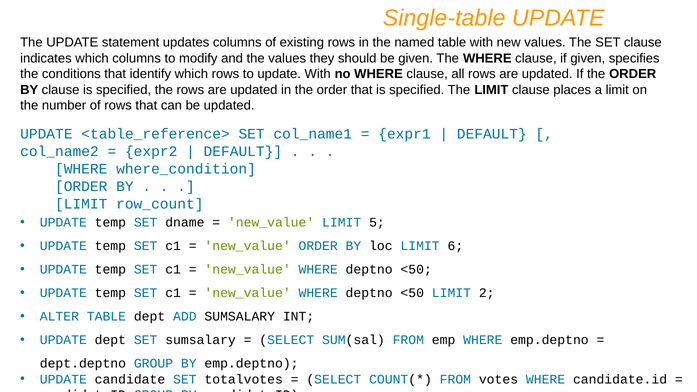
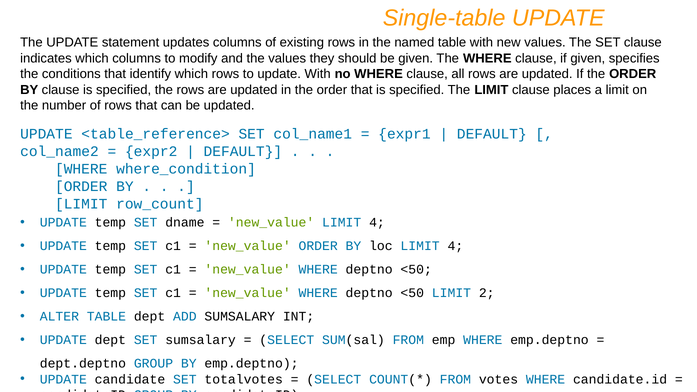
new_value LIMIT 5: 5 -> 4 (377, 223)
loc LIMIT 6: 6 -> 4 (455, 246)
